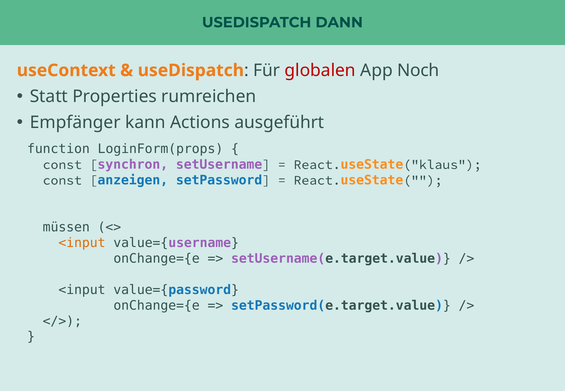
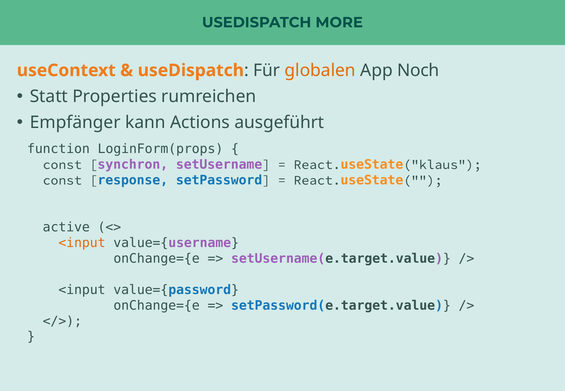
DANN: DANN -> MORE (339, 22)
globalen colour: red -> orange (320, 70)
anzeigen: anzeigen -> response (133, 180)
müssen: müssen -> active (66, 227)
